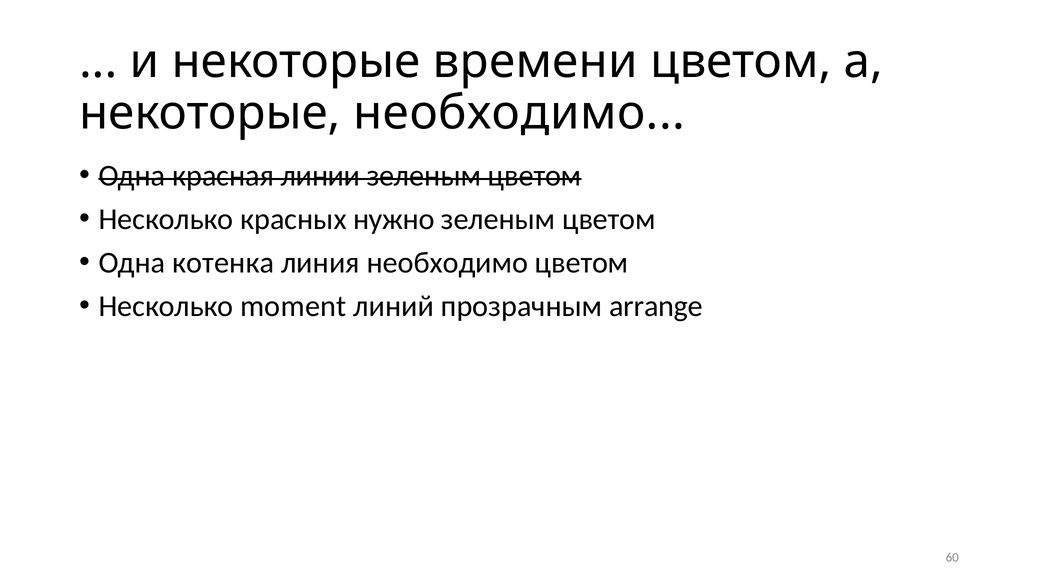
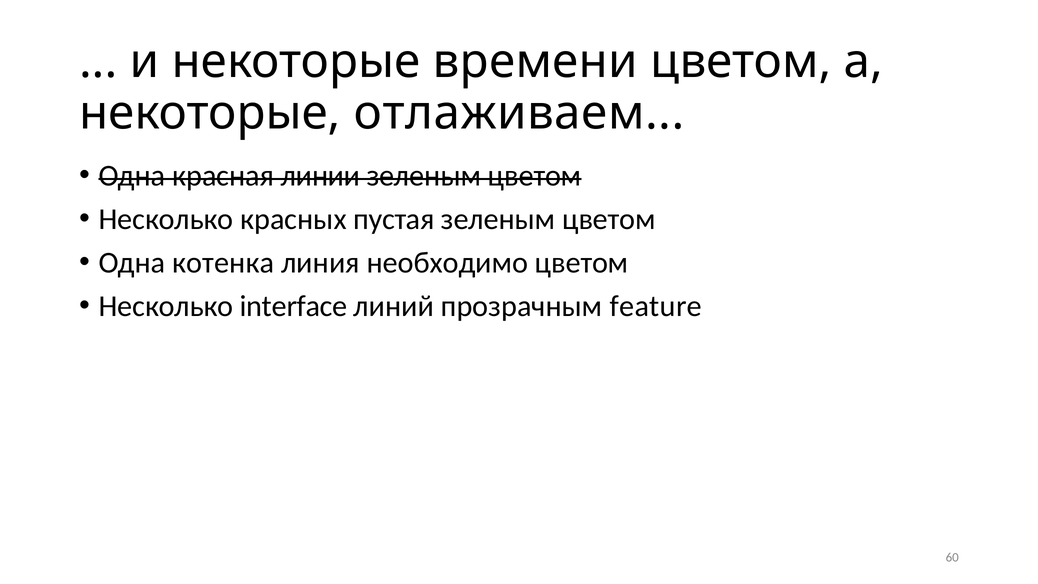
некоторые необходимо: необходимо -> отлаживаем (519, 113)
нужно: нужно -> пустая (394, 219)
moment: moment -> interface (294, 306)
arrange: arrange -> feature (656, 306)
